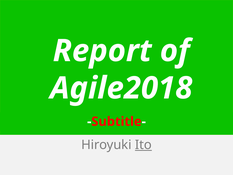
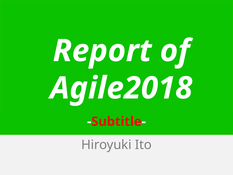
Ito underline: present -> none (143, 145)
